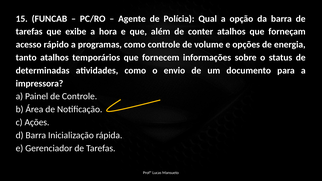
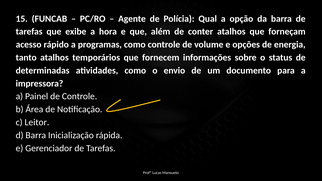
Ações: Ações -> Leitor (37, 122)
